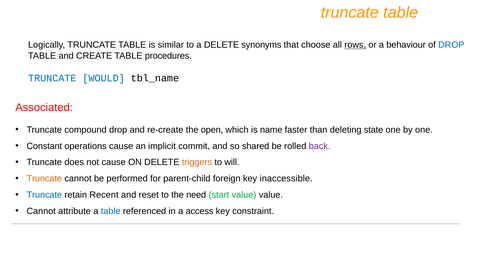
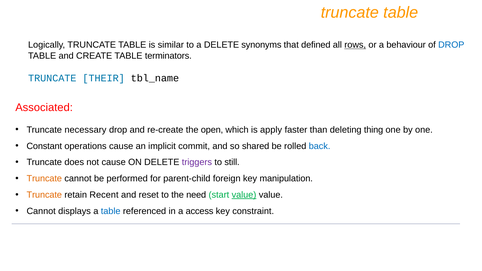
choose: choose -> defined (316, 45)
procedures: procedures -> terminators (168, 56)
WOULD: WOULD -> THEIR (104, 78)
compound: compound -> necessary (85, 130)
name: name -> apply (271, 130)
state: state -> thing (374, 130)
back colour: purple -> blue (320, 146)
triggers colour: orange -> purple (197, 162)
will: will -> still (232, 162)
inaccessible: inaccessible -> manipulation (286, 179)
Truncate colour: blue -> orange (44, 195)
value underline: none -> present (244, 195)
attribute: attribute -> displays (75, 211)
